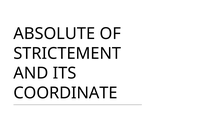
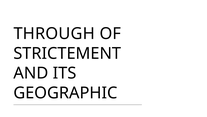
ABSOLUTE: ABSOLUTE -> THROUGH (54, 34)
COORDINATE: COORDINATE -> GEOGRAPHIC (65, 93)
